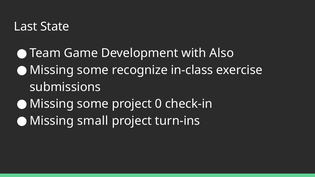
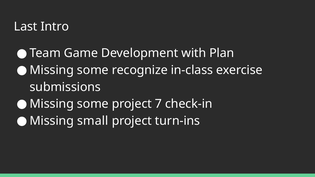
State: State -> Intro (55, 27)
Also: Also -> Plan (222, 53)
0: 0 -> 7 (158, 104)
